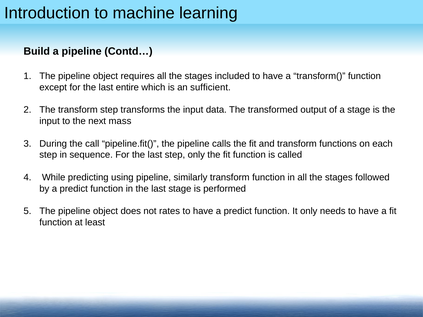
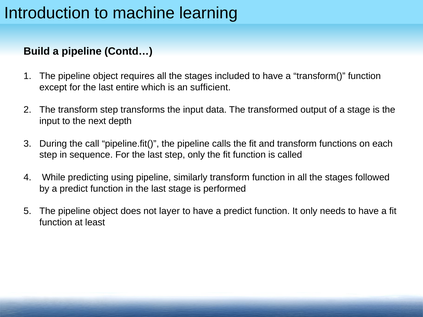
mass: mass -> depth (120, 121)
rates: rates -> layer (170, 211)
